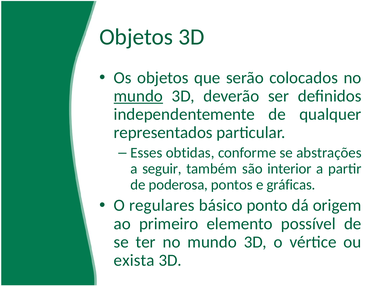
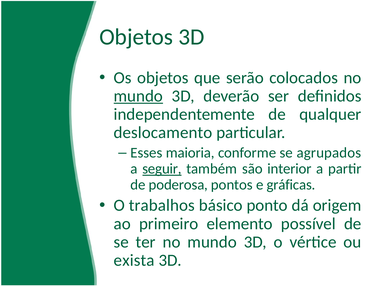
representados: representados -> deslocamento (163, 133)
obtidas: obtidas -> maioria (190, 153)
abstrações: abstrações -> agrupados (329, 153)
seguir underline: none -> present (162, 169)
regulares: regulares -> trabalhos (162, 206)
